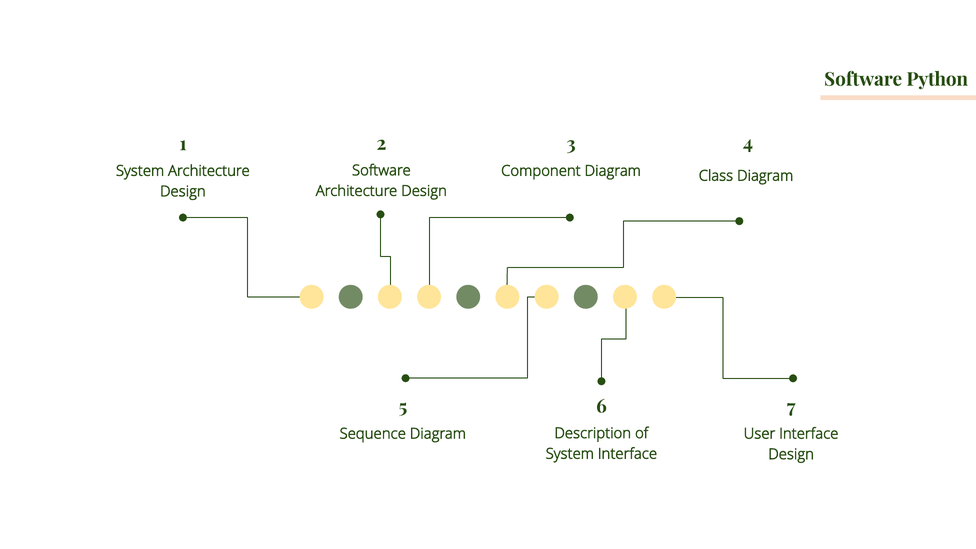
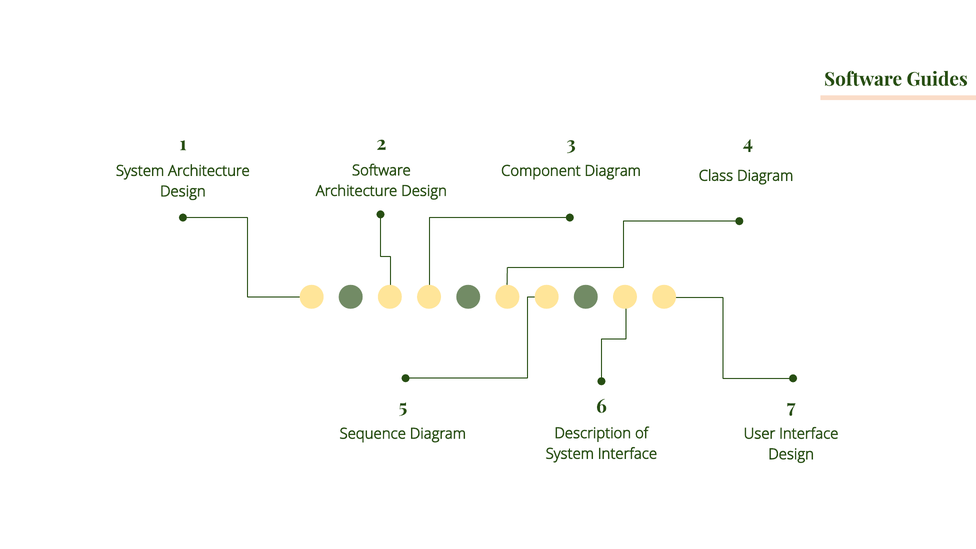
Python: Python -> Guides (937, 79)
